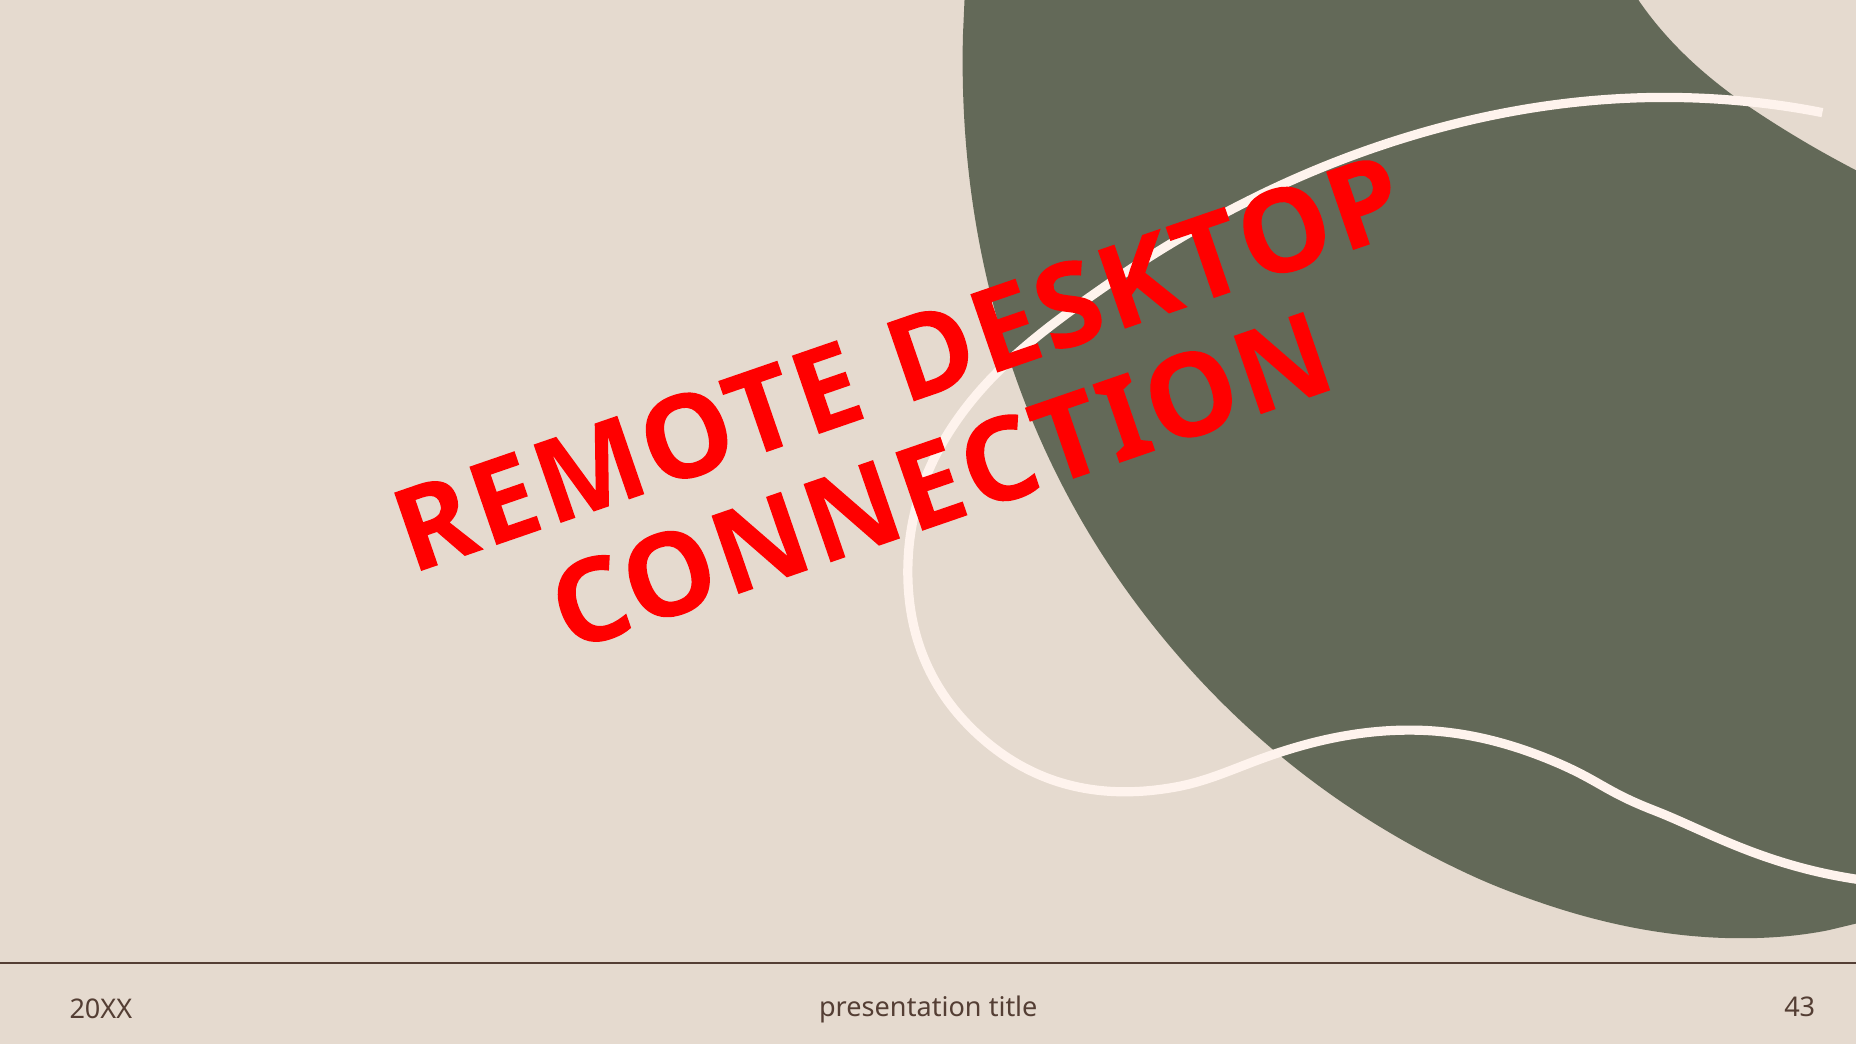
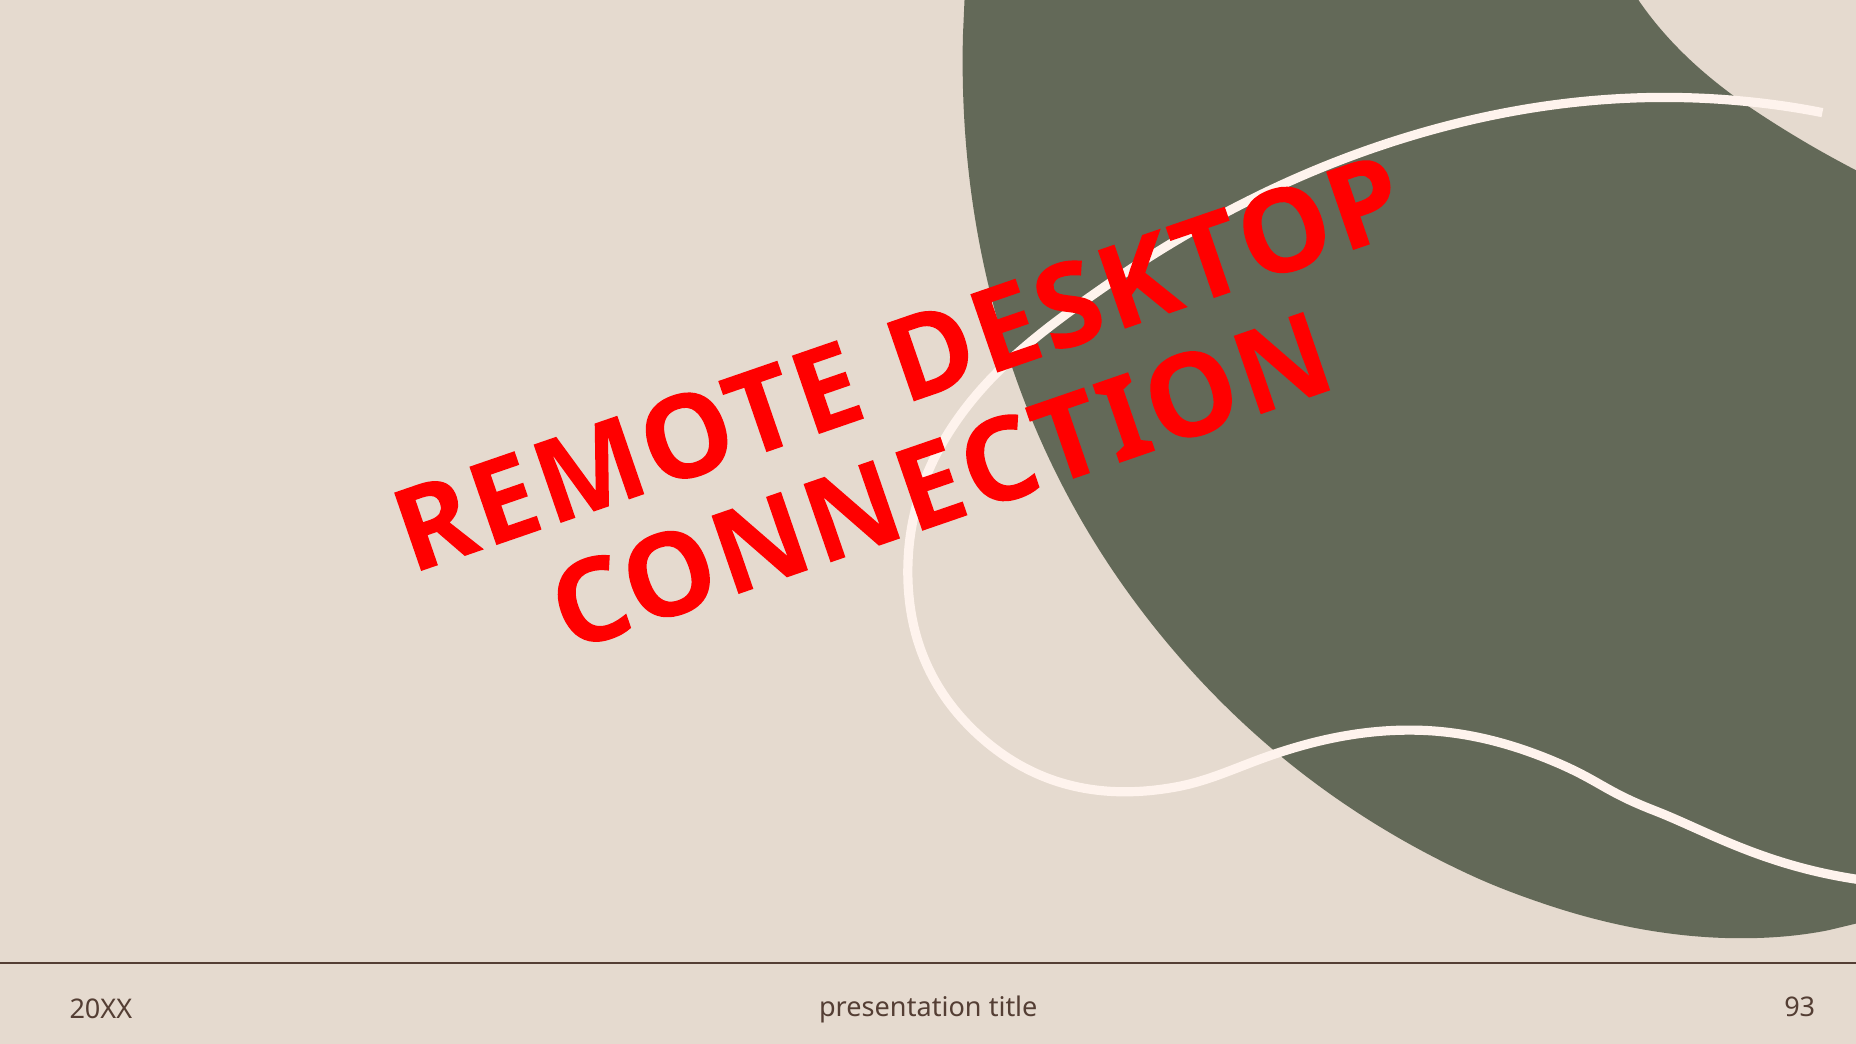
43: 43 -> 93 (1800, 1007)
